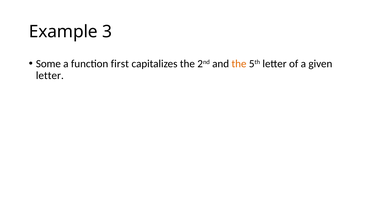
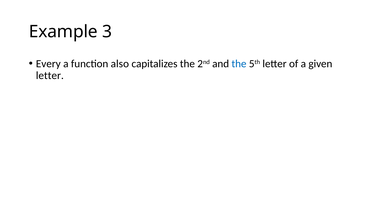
Some: Some -> Every (48, 64)
first: first -> also (120, 64)
the colour: orange -> blue (239, 64)
